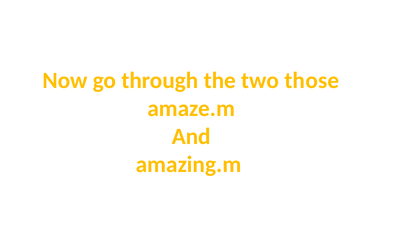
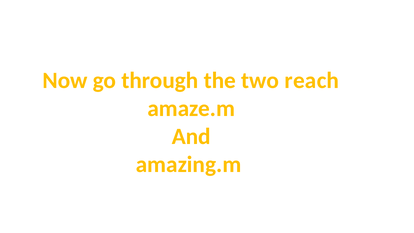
those: those -> reach (312, 81)
